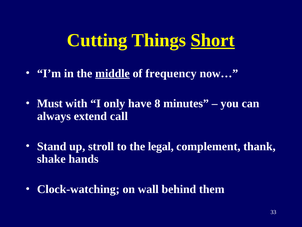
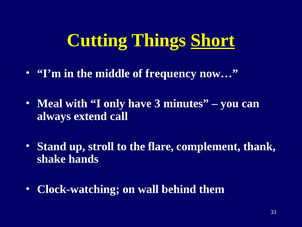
middle underline: present -> none (112, 73)
Must: Must -> Meal (50, 103)
8: 8 -> 3 (157, 103)
legal: legal -> flare (161, 146)
